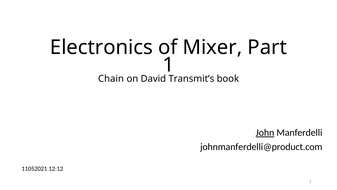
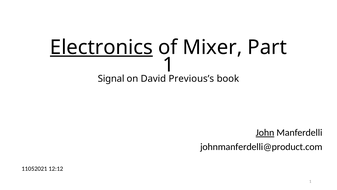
Electronics underline: none -> present (101, 47)
Chain: Chain -> Signal (111, 78)
Transmit’s: Transmit’s -> Previous’s (191, 78)
